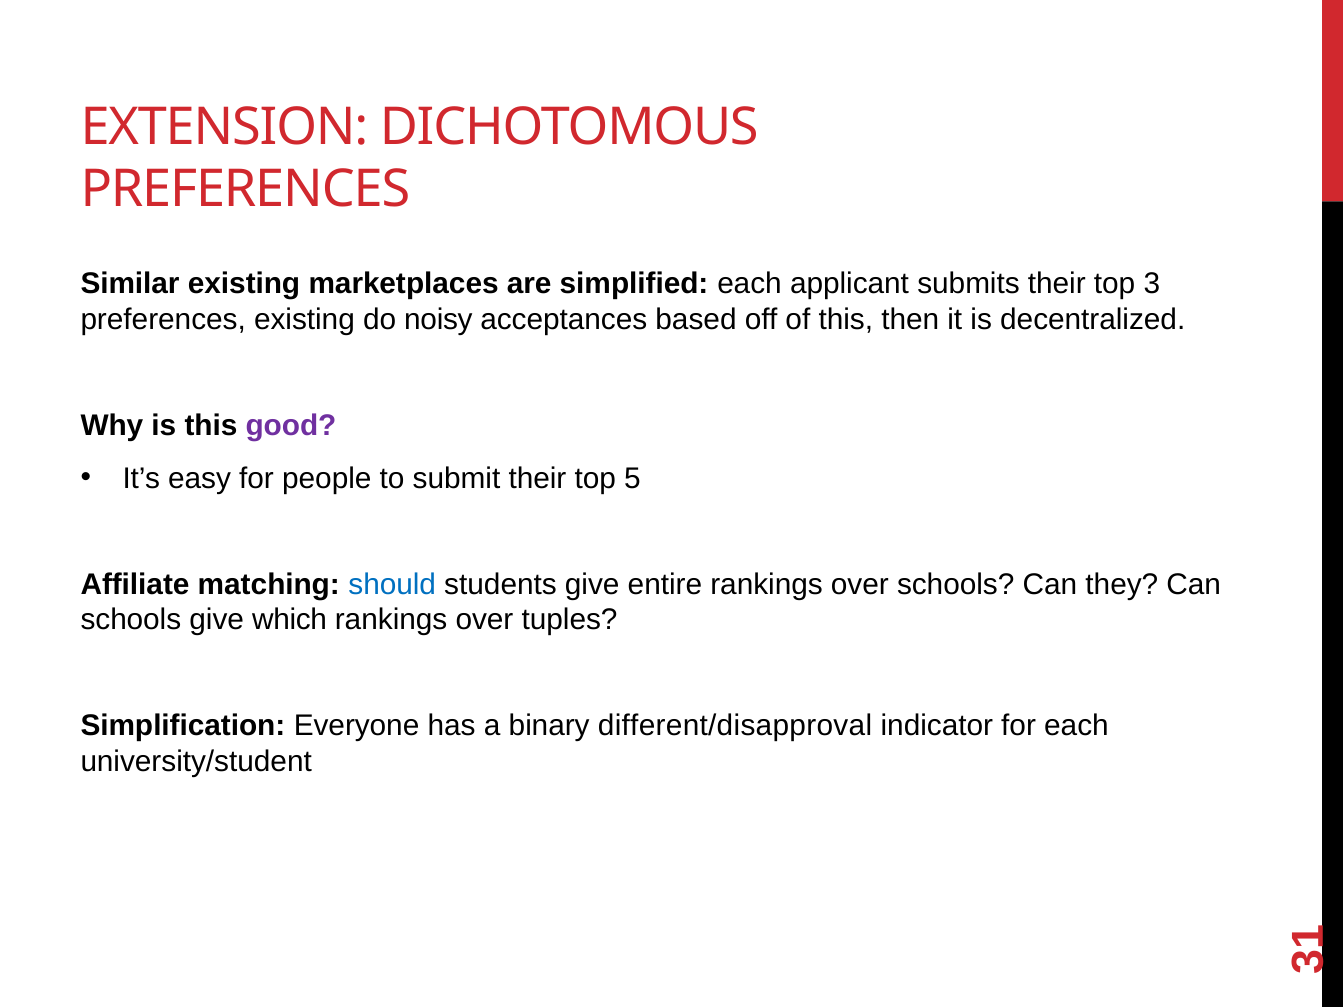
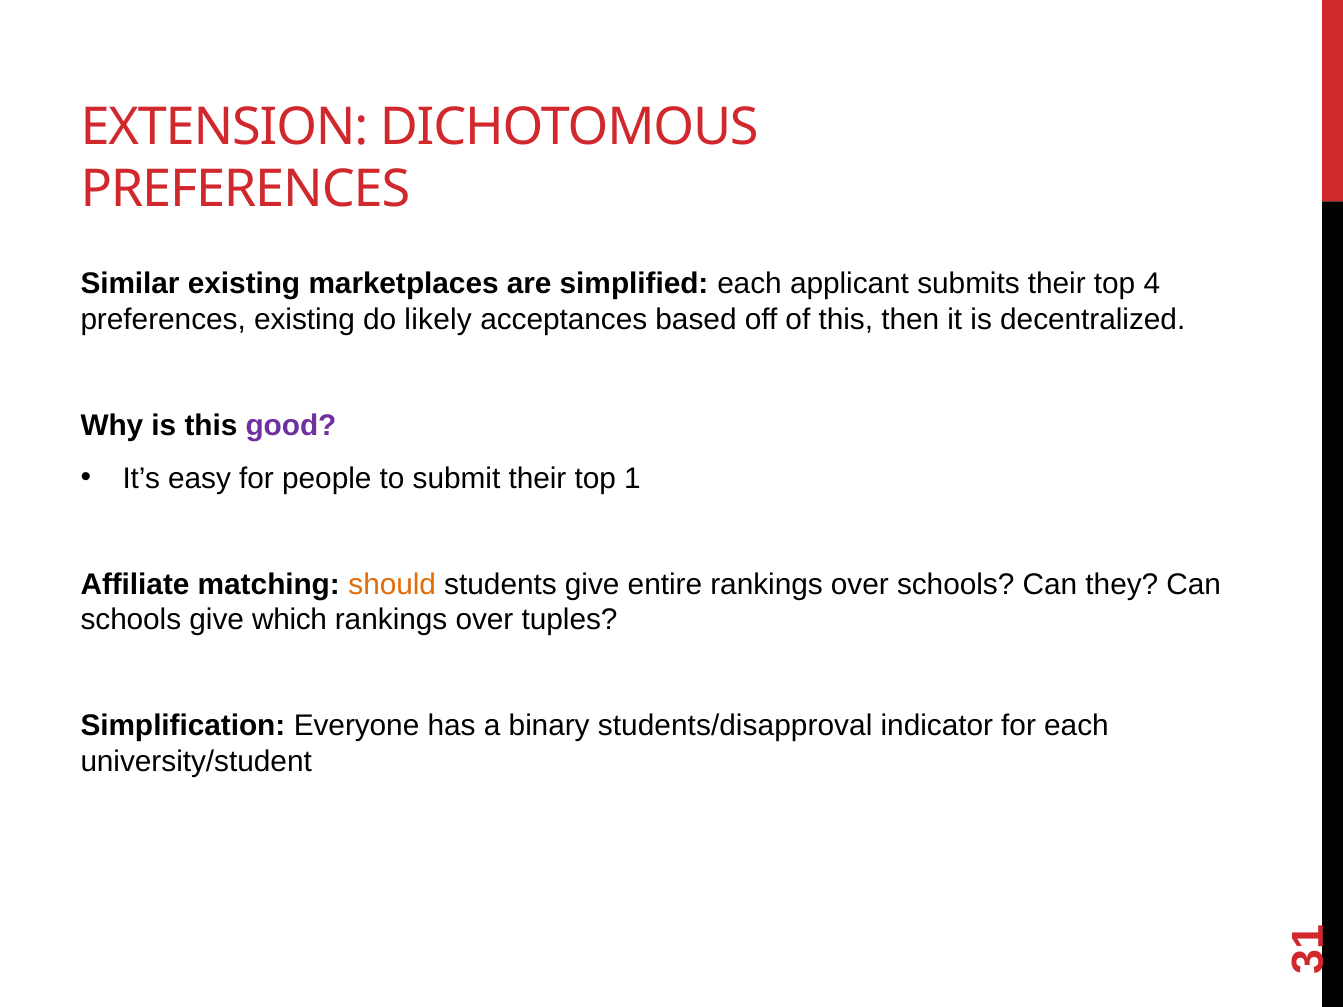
top 3: 3 -> 4 (1152, 284)
noisy: noisy -> likely (438, 320)
top 5: 5 -> 1 (632, 479)
should colour: blue -> orange (392, 584)
different/disapproval: different/disapproval -> students/disapproval (735, 726)
